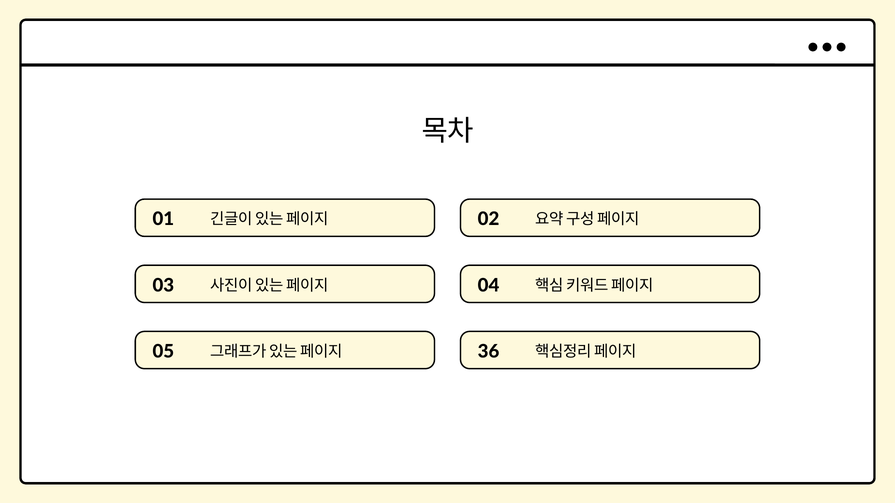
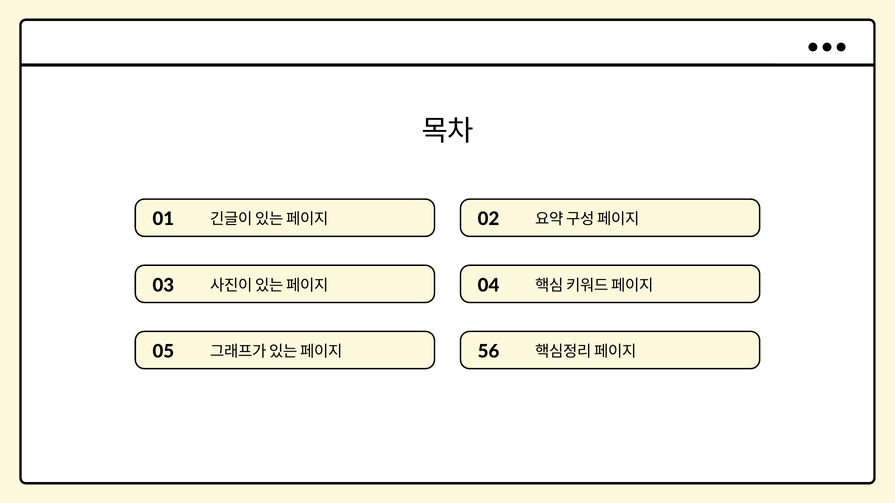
36: 36 -> 56 (489, 352)
